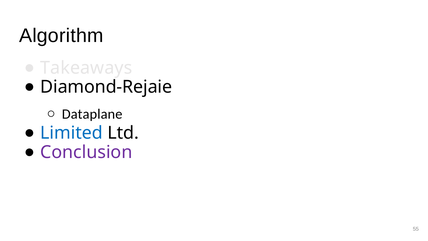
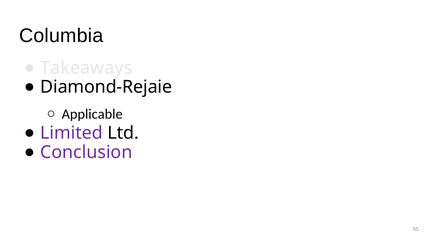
Algorithm: Algorithm -> Columbia (61, 36)
Dataplane: Dataplane -> Applicable (92, 114)
Limited colour: blue -> purple (72, 133)
